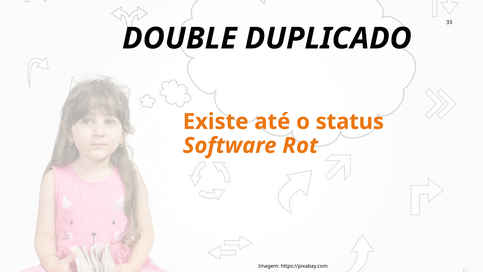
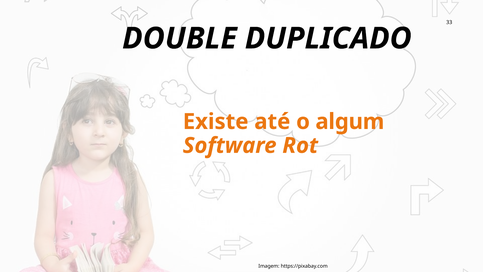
status: status -> algum (350, 122)
